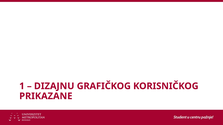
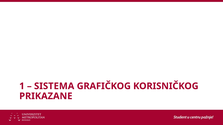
DIZAJNU: DIZAJNU -> SISTEMA (54, 86)
